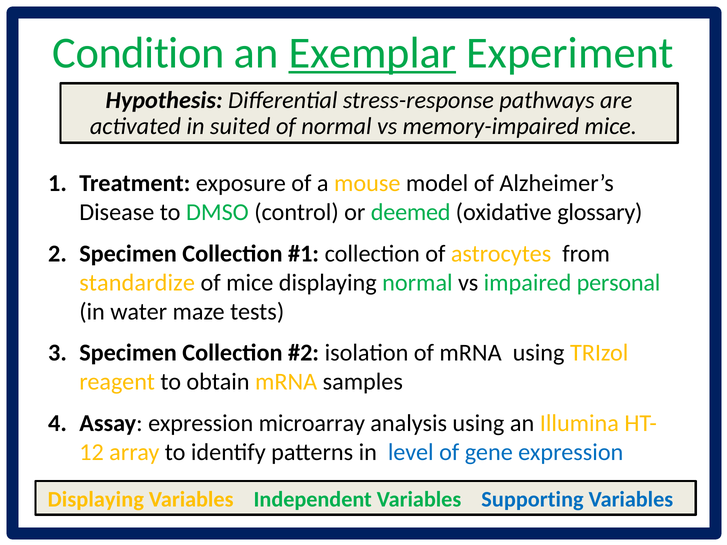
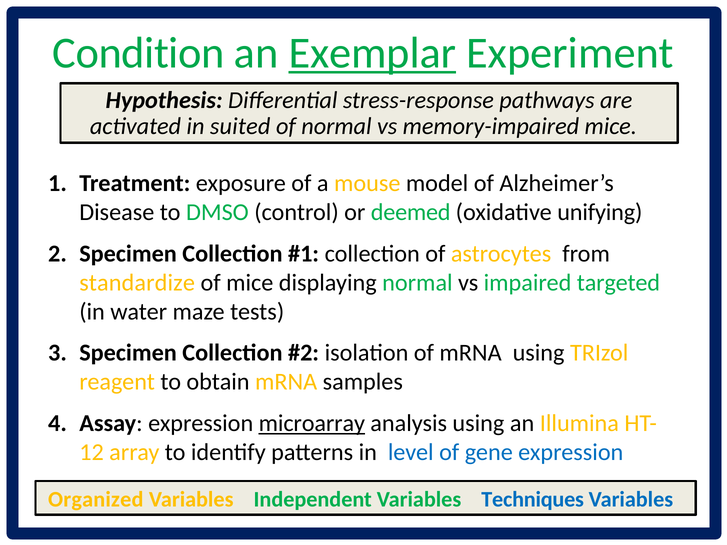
glossary: glossary -> unifying (600, 213)
personal: personal -> targeted (618, 283)
microarray underline: none -> present (312, 423)
Displaying: Displaying -> Organized (96, 500)
Supporting: Supporting -> Techniques (533, 500)
